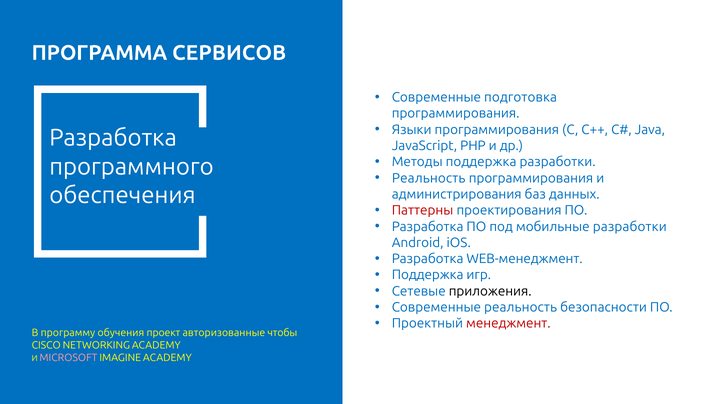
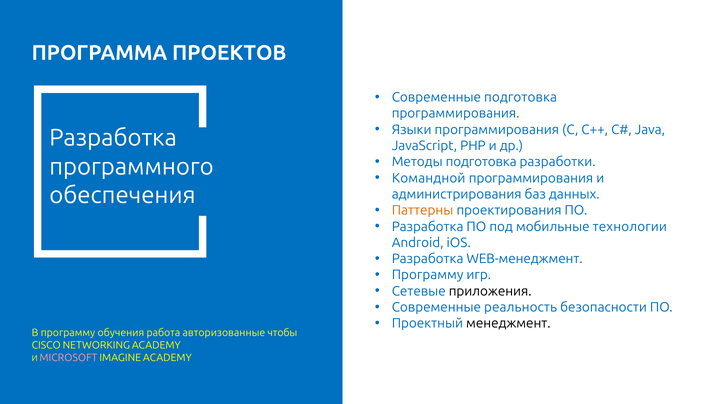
СЕРВИСОВ: СЕРВИСОВ -> ПРОЕКТОВ (229, 53)
Методы поддержка: поддержка -> подготовка (481, 162)
Реальность: Реальность -> Командной (429, 178)
Паттерны colour: red -> orange (423, 211)
мобильные разработки: разработки -> технологии (630, 227)
Поддержка: Поддержка -> Программу (428, 275)
менеджмент colour: red -> black (508, 324)
проект: проект -> работа (163, 333)
